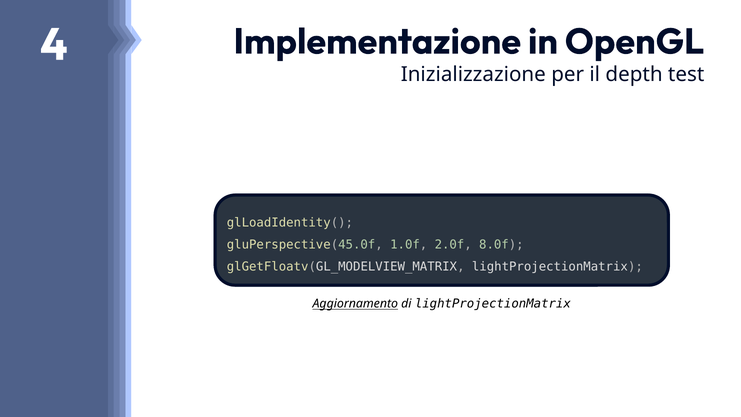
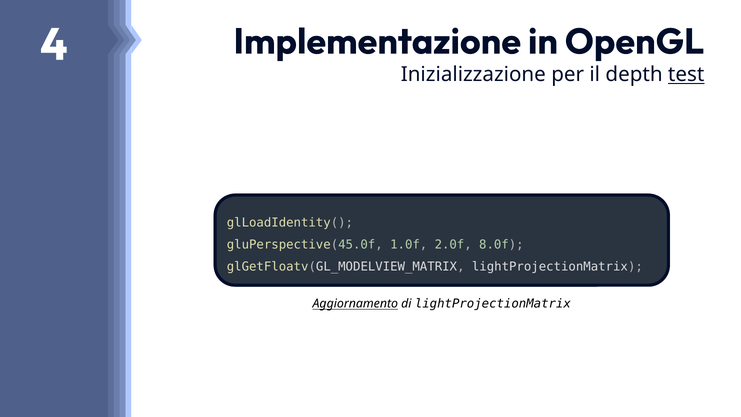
test underline: none -> present (686, 75)
